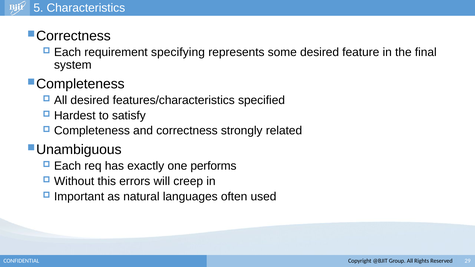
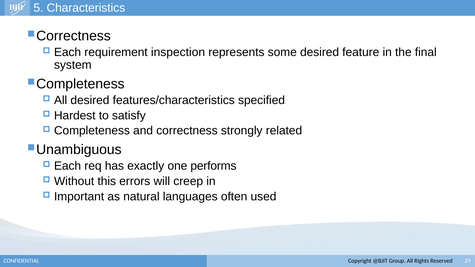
specifying: specifying -> inspection (178, 52)
